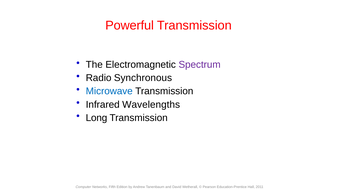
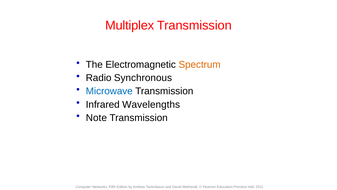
Powerful: Powerful -> Multiplex (130, 25)
Spectrum colour: purple -> orange (200, 64)
Long: Long -> Note (96, 118)
